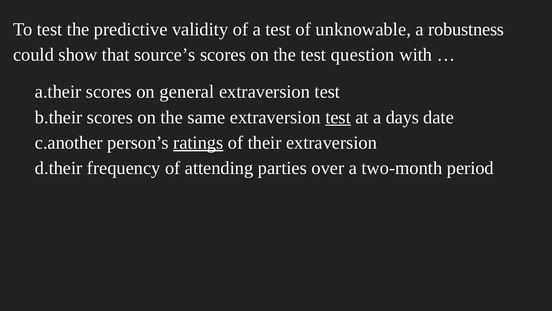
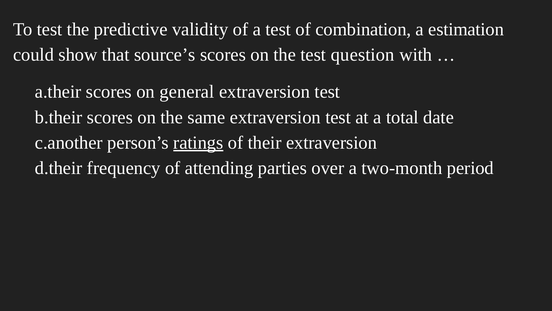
unknowable: unknowable -> combination (363, 29)
robustness: robustness -> estimation (466, 29)
test underline: present -> none (338, 117)
days: days -> total (402, 117)
